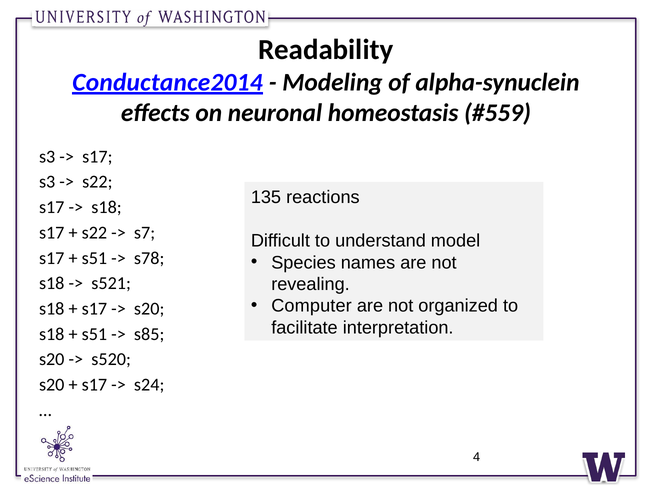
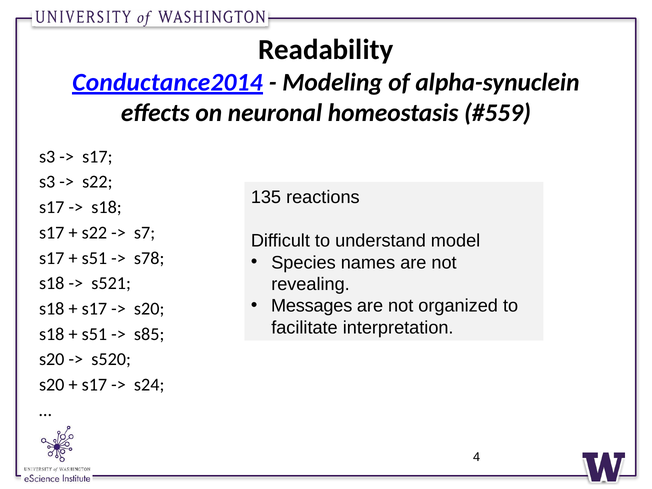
Computer: Computer -> Messages (312, 306)
